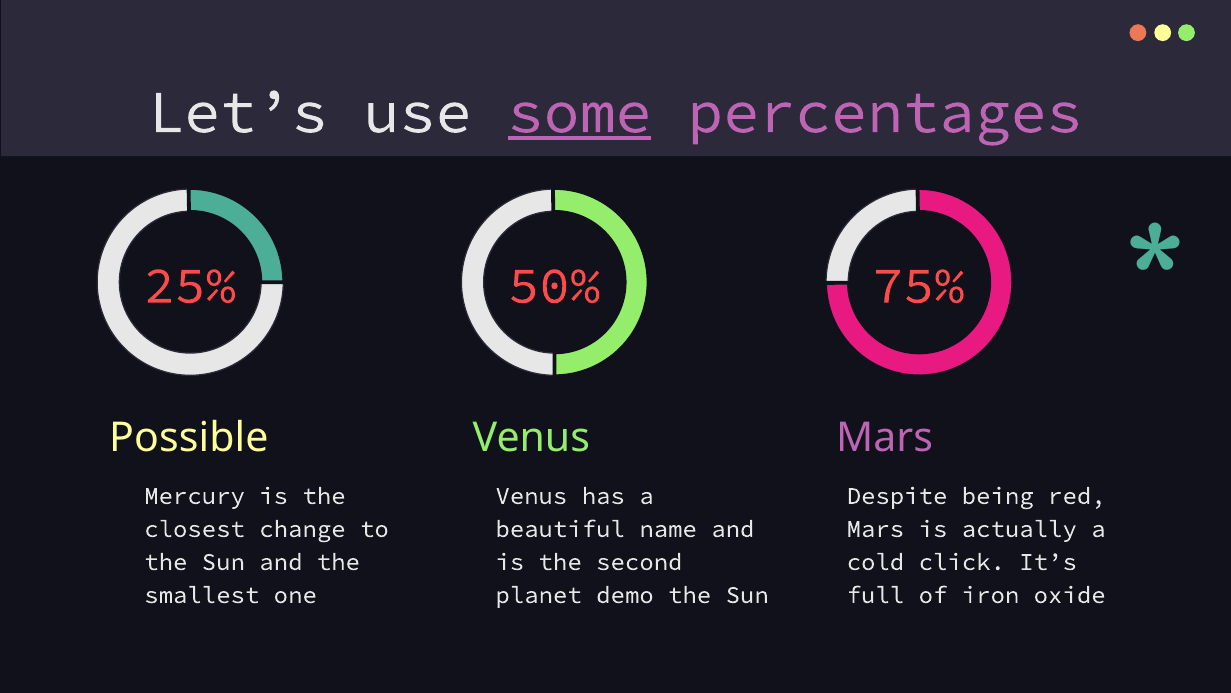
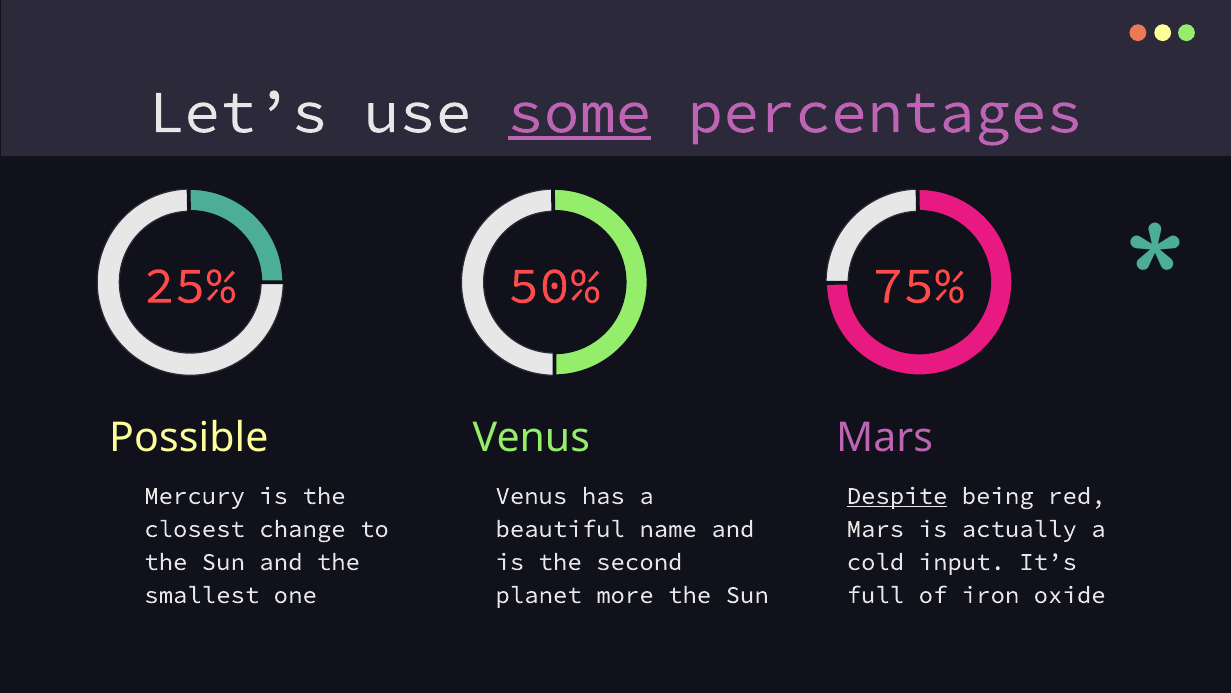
Despite underline: none -> present (897, 496)
click: click -> input (962, 562)
demo: demo -> more (625, 595)
